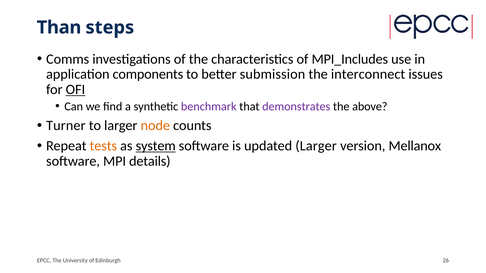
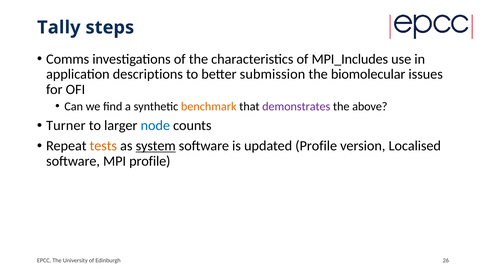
Than: Than -> Tally (59, 28)
components: components -> descriptions (148, 74)
interconnect: interconnect -> biomolecular (368, 74)
OFI underline: present -> none (75, 90)
benchmark colour: purple -> orange (209, 106)
node colour: orange -> blue (155, 126)
updated Larger: Larger -> Profile (316, 146)
Mellanox: Mellanox -> Localised (415, 146)
MPI details: details -> profile (150, 161)
